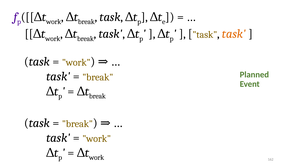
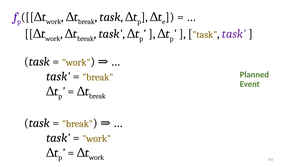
task colour: orange -> purple (234, 34)
